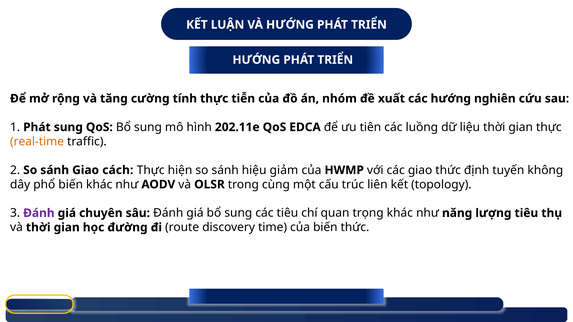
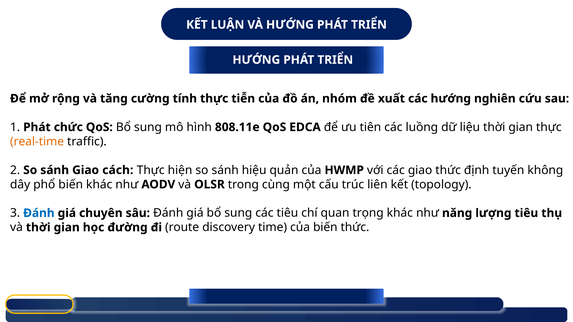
Phát sung: sung -> chức (68, 127)
202.11e: 202.11e -> 808.11e (237, 127)
giảm: giảm -> quản (284, 170)
Đánh colour: purple -> blue (39, 213)
